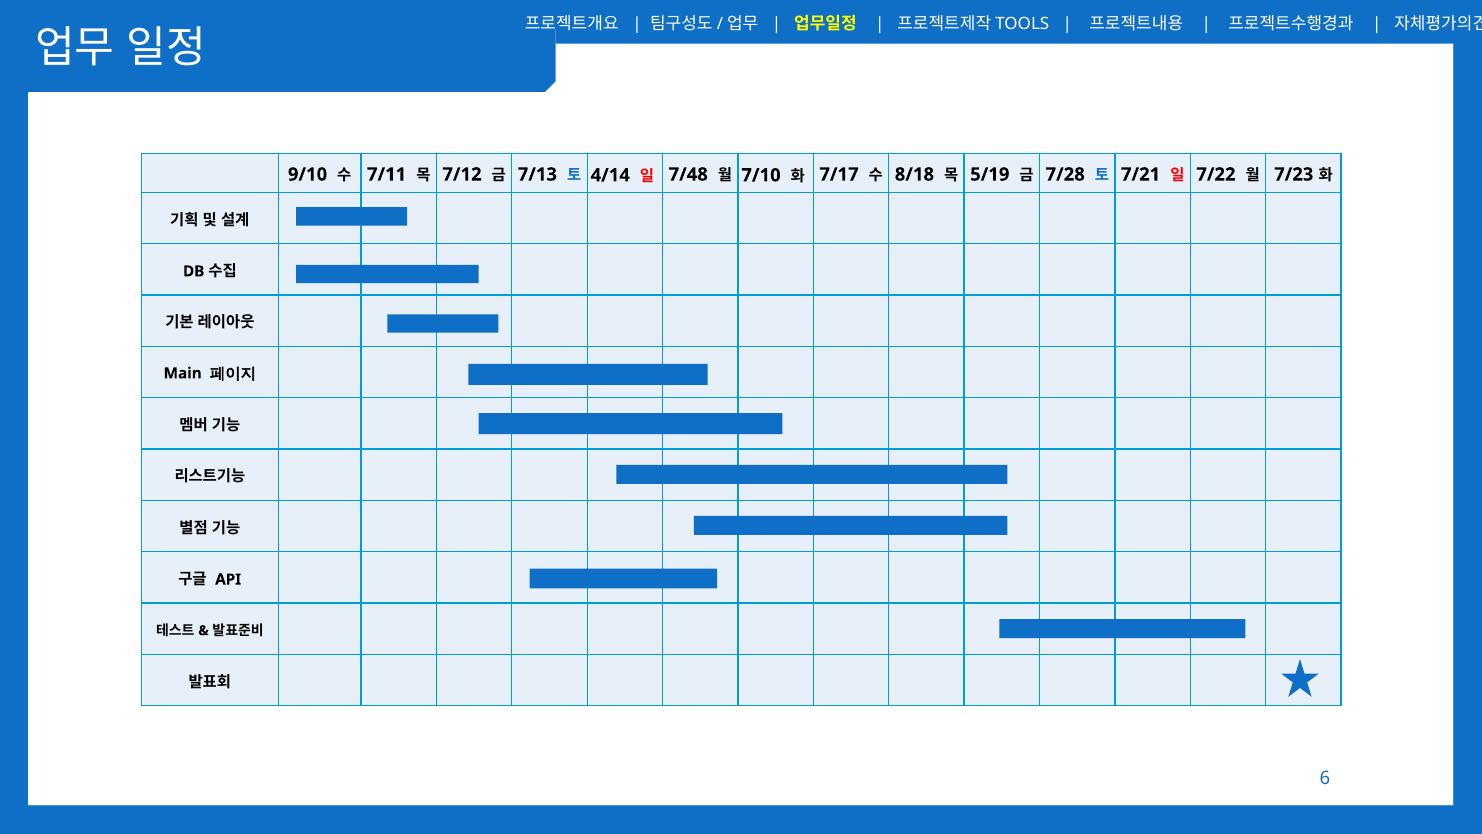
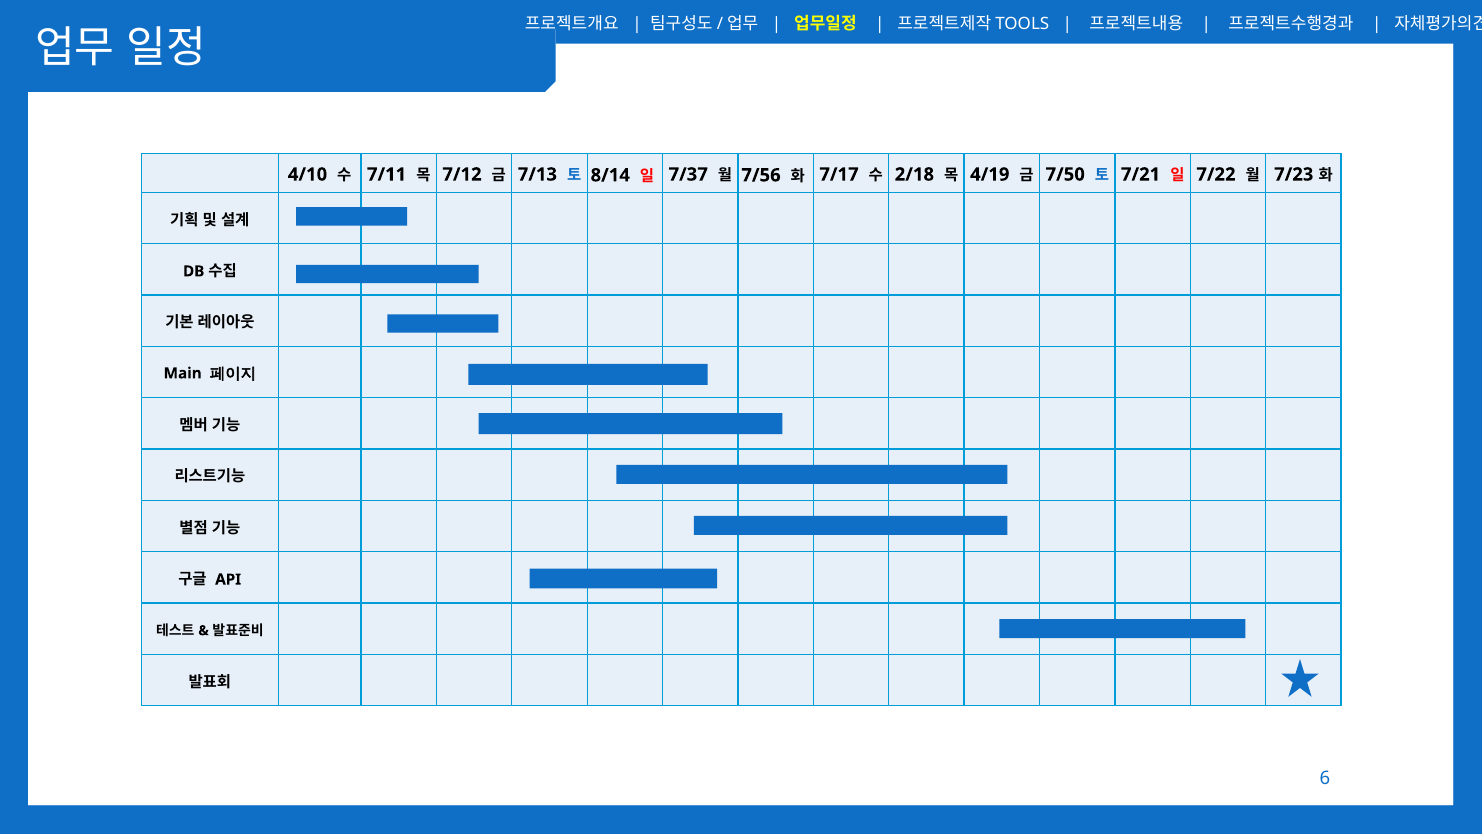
9/10: 9/10 -> 4/10 (308, 174)
4/14: 4/14 -> 8/14 (610, 175)
7/48: 7/48 -> 7/37 (688, 174)
7/10: 7/10 -> 7/56 (761, 175)
8/18: 8/18 -> 2/18 (914, 174)
5/19: 5/19 -> 4/19 (990, 174)
7/28: 7/28 -> 7/50 (1065, 174)
